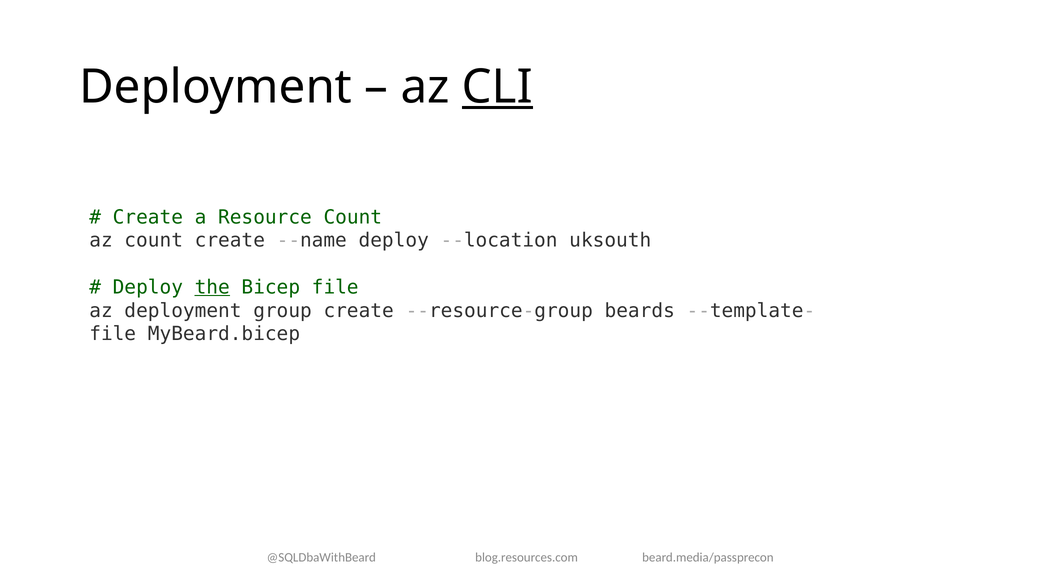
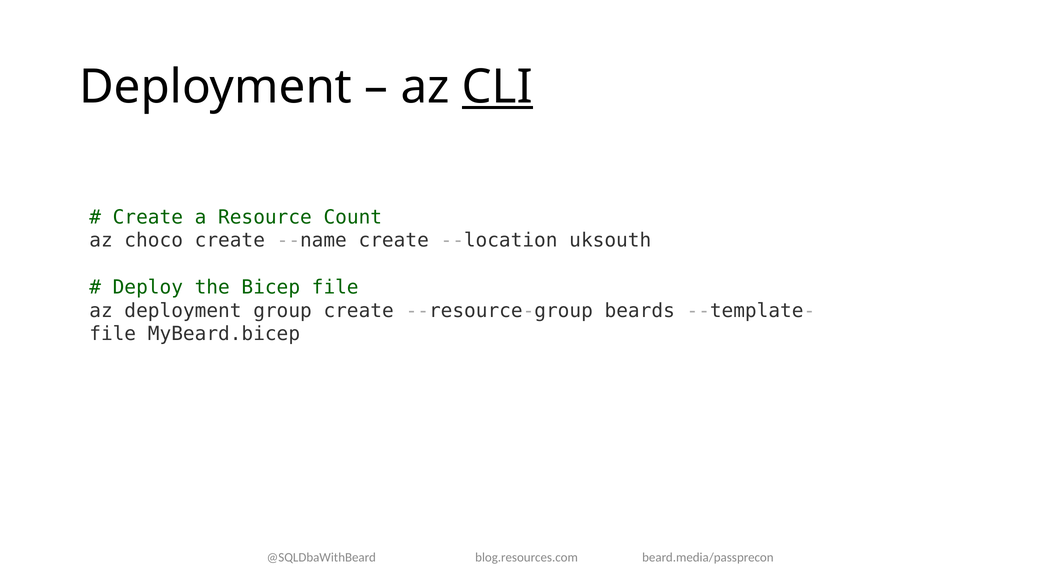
az count: count -> choco (154, 240)
--name deploy: deploy -> create (394, 240)
the underline: present -> none (212, 287)
